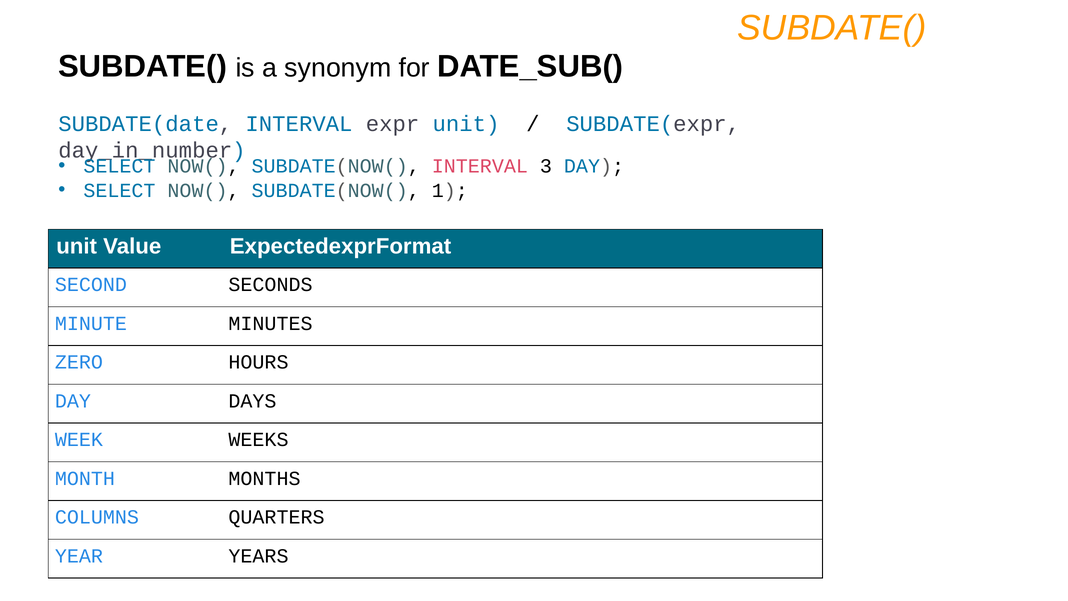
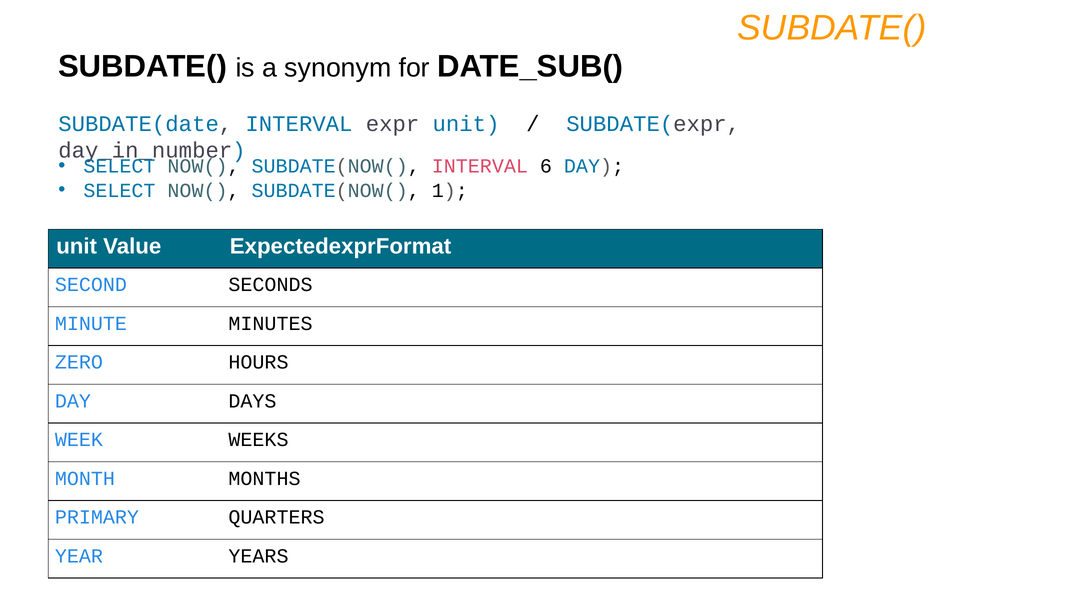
3: 3 -> 6 (546, 166)
COLUMNS: COLUMNS -> PRIMARY (97, 517)
